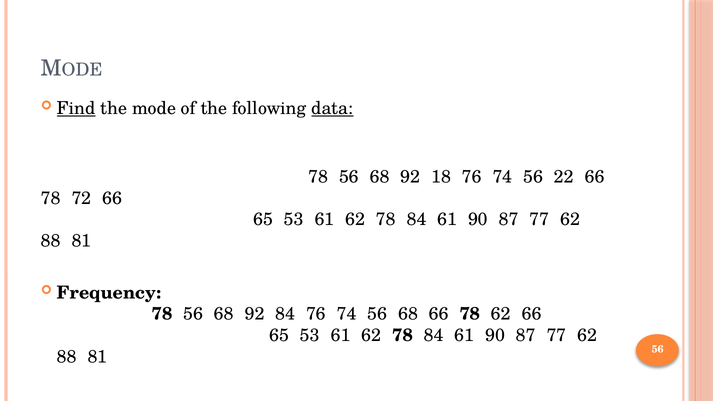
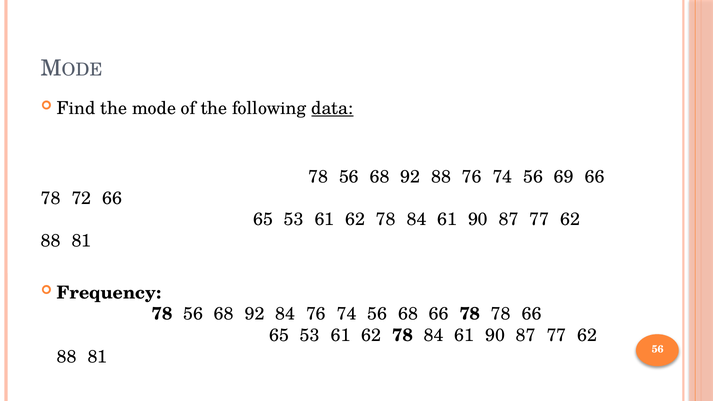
Find underline: present -> none (76, 108)
92 18: 18 -> 88 (441, 177)
22: 22 -> 69 (564, 177)
78 62: 62 -> 78 (501, 314)
